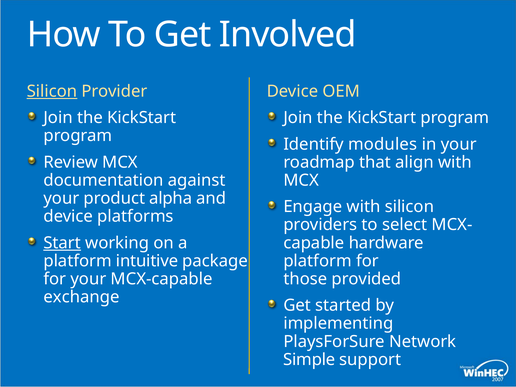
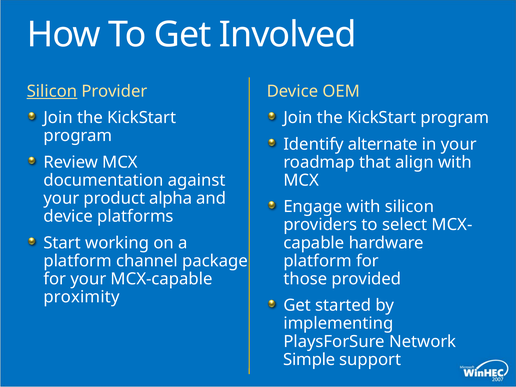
modules: modules -> alternate (383, 144)
Start underline: present -> none (62, 243)
intuitive: intuitive -> channel (147, 261)
exchange: exchange -> proximity (82, 297)
